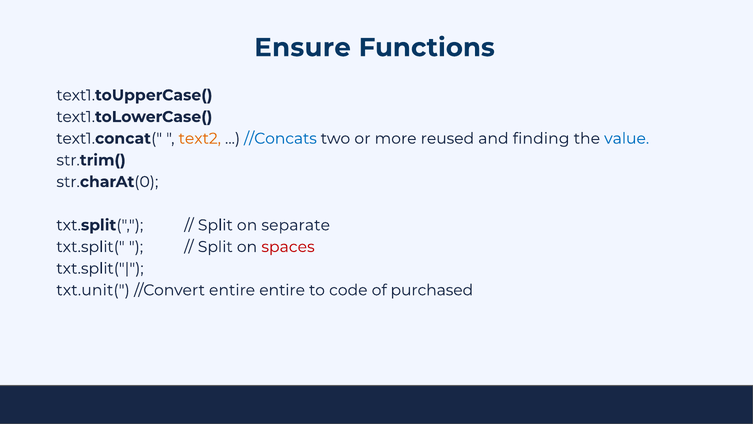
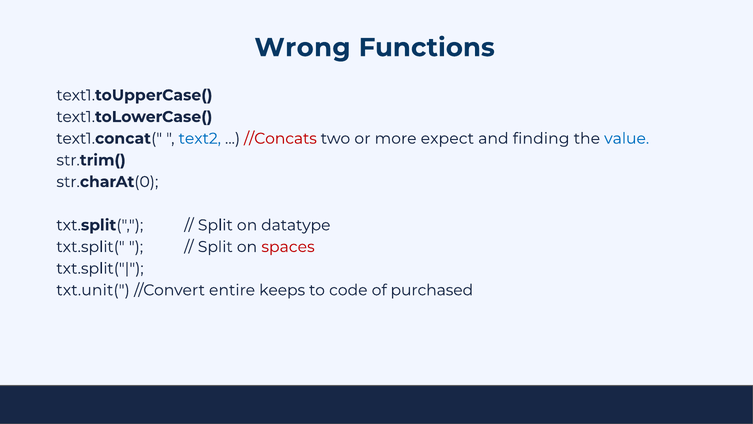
Ensure: Ensure -> Wrong (303, 48)
text2 colour: orange -> blue (200, 138)
//Concats colour: blue -> red (280, 138)
reused: reused -> expect (447, 138)
separate: separate -> datatype (296, 225)
entire entire: entire -> keeps (282, 290)
